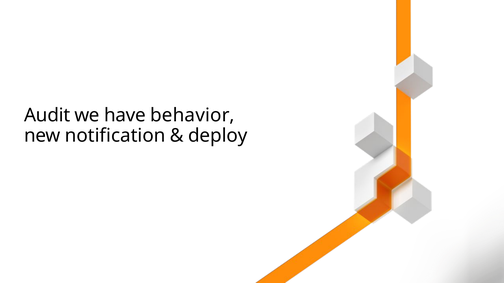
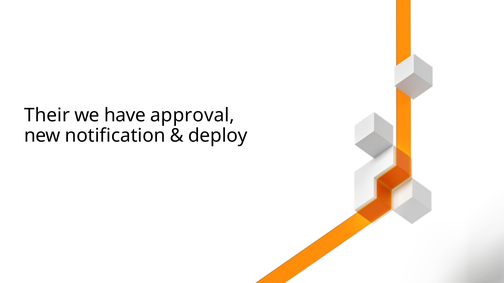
Audit: Audit -> Their (47, 115)
behavior: behavior -> approval (192, 115)
